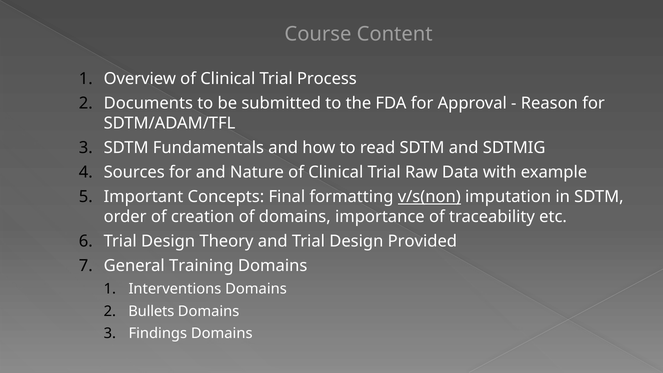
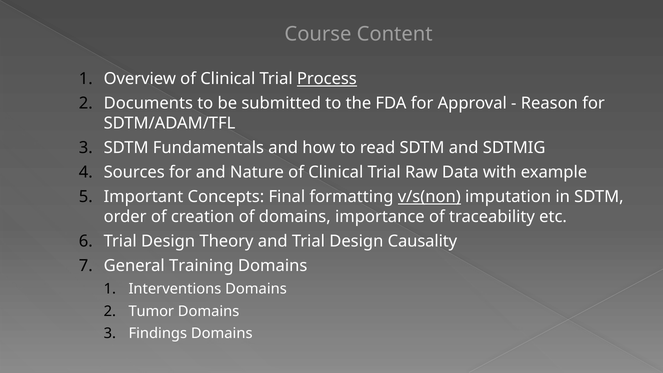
Process underline: none -> present (327, 79)
Provided: Provided -> Causality (422, 241)
Bullets: Bullets -> Tumor (151, 311)
